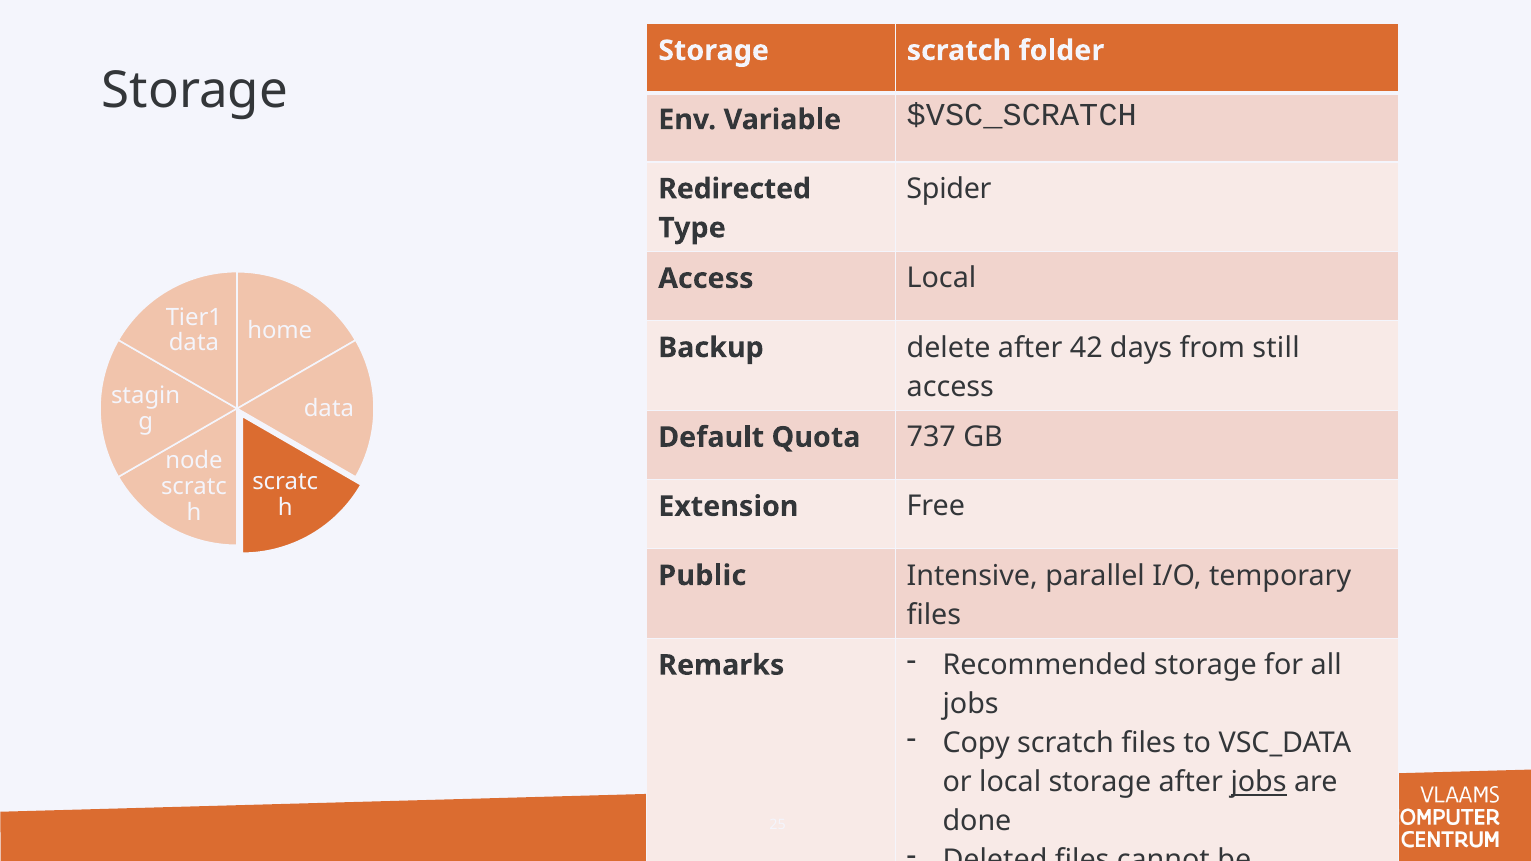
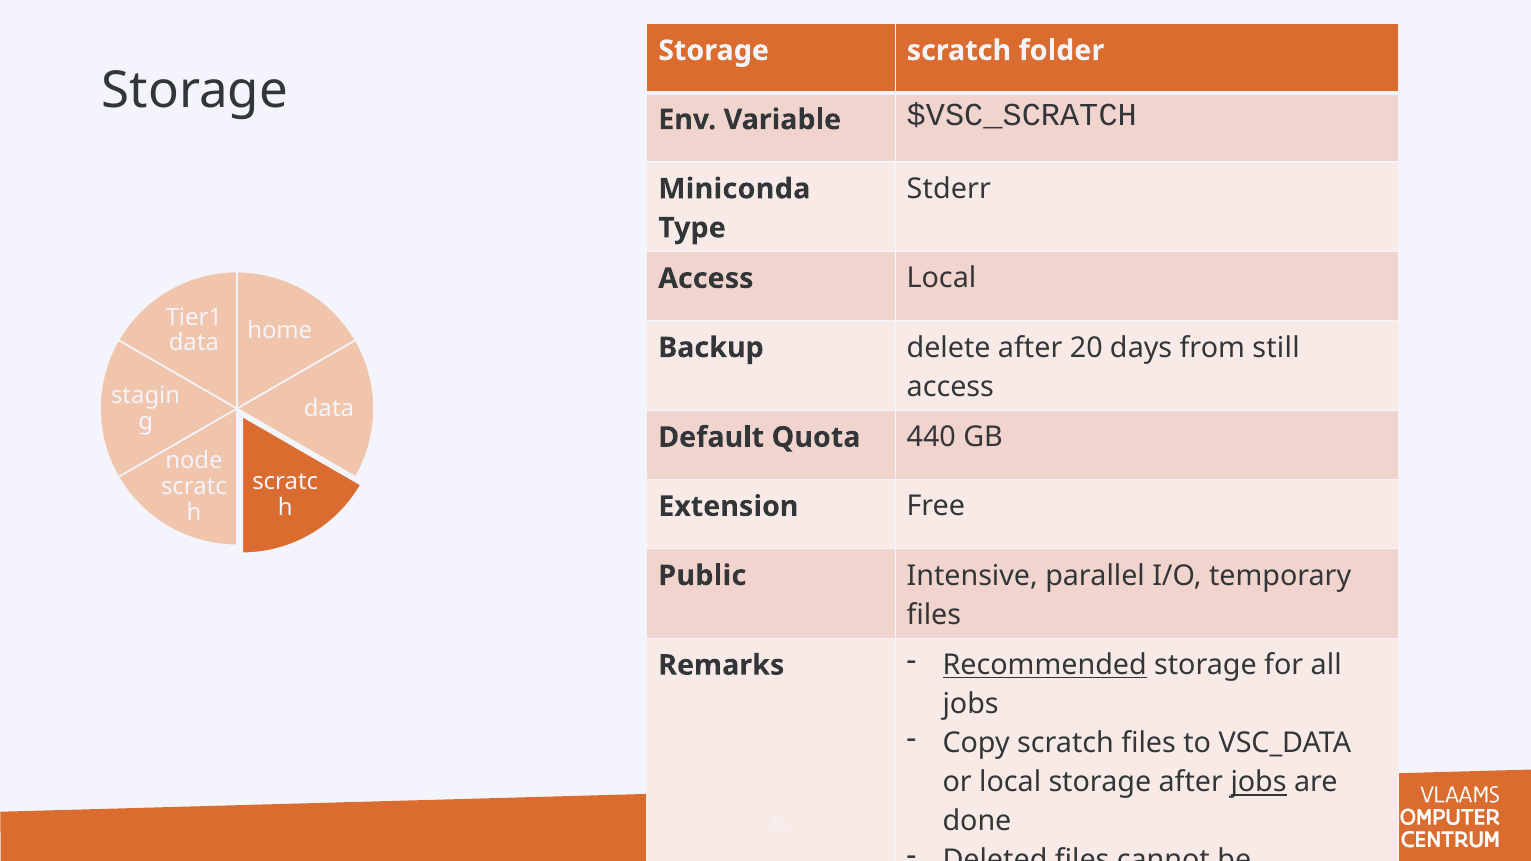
Spider: Spider -> Stderr (949, 189)
Redirected: Redirected -> Miniconda (734, 189)
42: 42 -> 20 (1086, 348)
737: 737 -> 440 (931, 437)
Recommended underline: none -> present (1045, 665)
